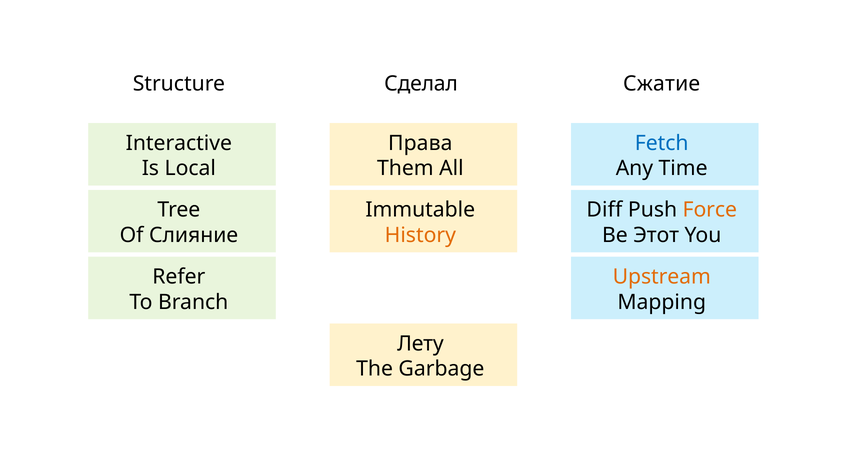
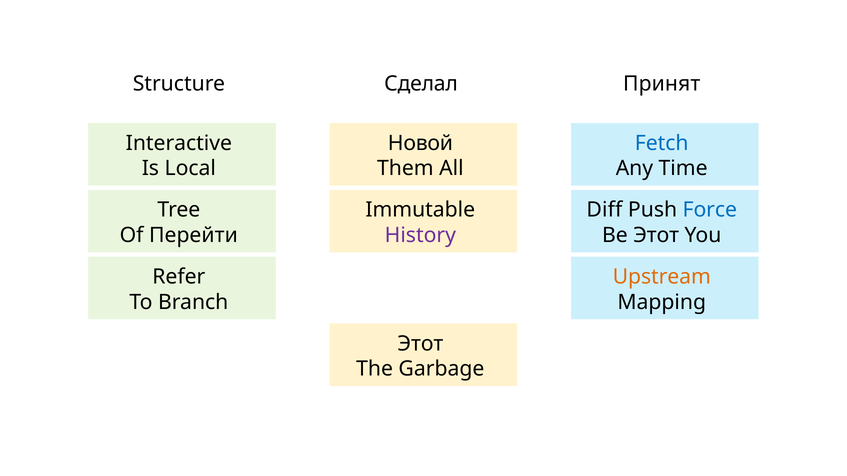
Сжатие: Сжатие -> Принят (662, 84)
Права: Права -> Новой (420, 143)
Force colour: orange -> blue (710, 210)
Слияние: Слияние -> Перейти (193, 236)
History colour: orange -> purple (420, 236)
Лету: Лету -> Этот (420, 344)
